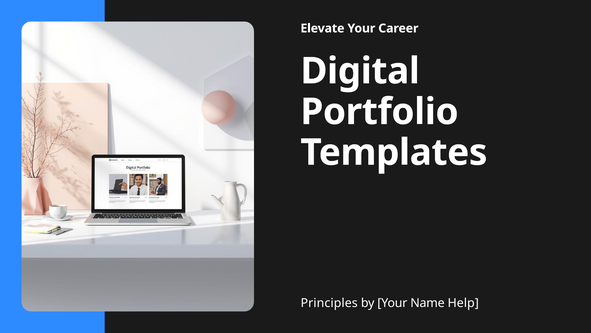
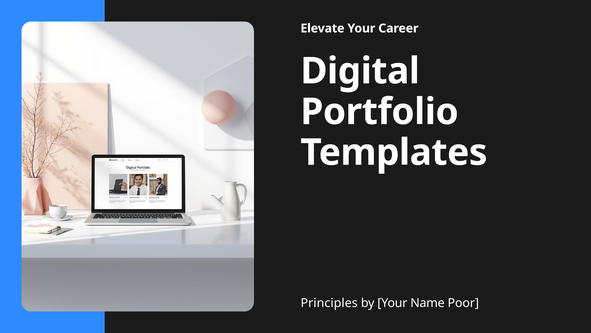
Help: Help -> Poor (463, 303)
